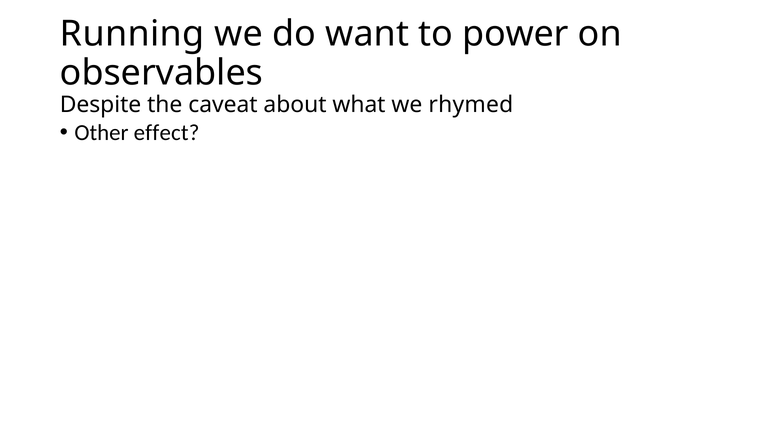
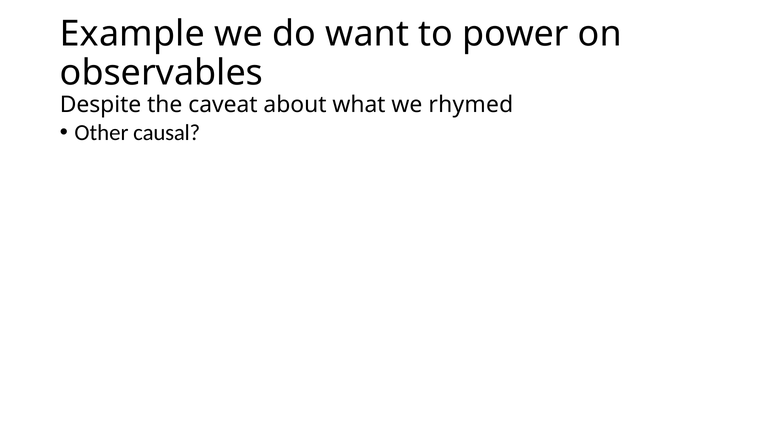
Running: Running -> Example (132, 34)
effect: effect -> causal (167, 133)
